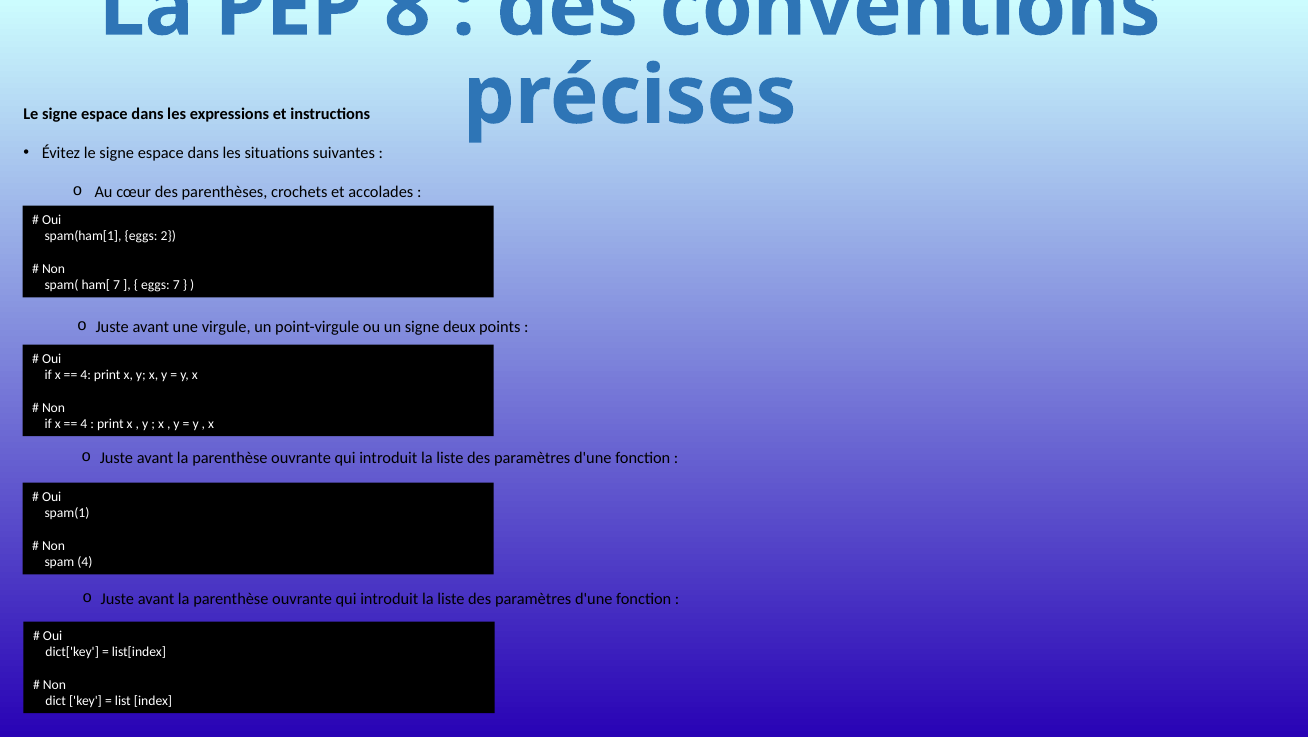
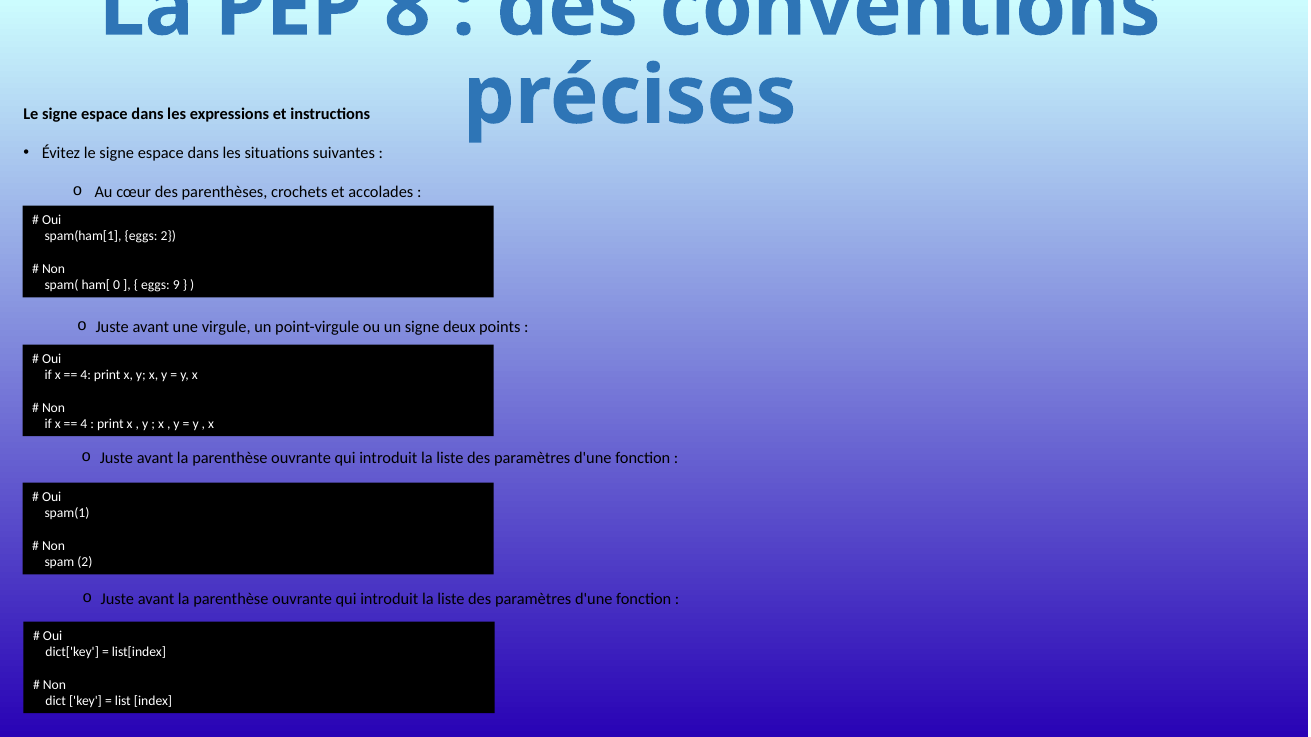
ham[ 7: 7 -> 0 (117, 285)
eggs 7: 7 -> 9 (176, 285)
spam 4: 4 -> 2 (85, 563)
